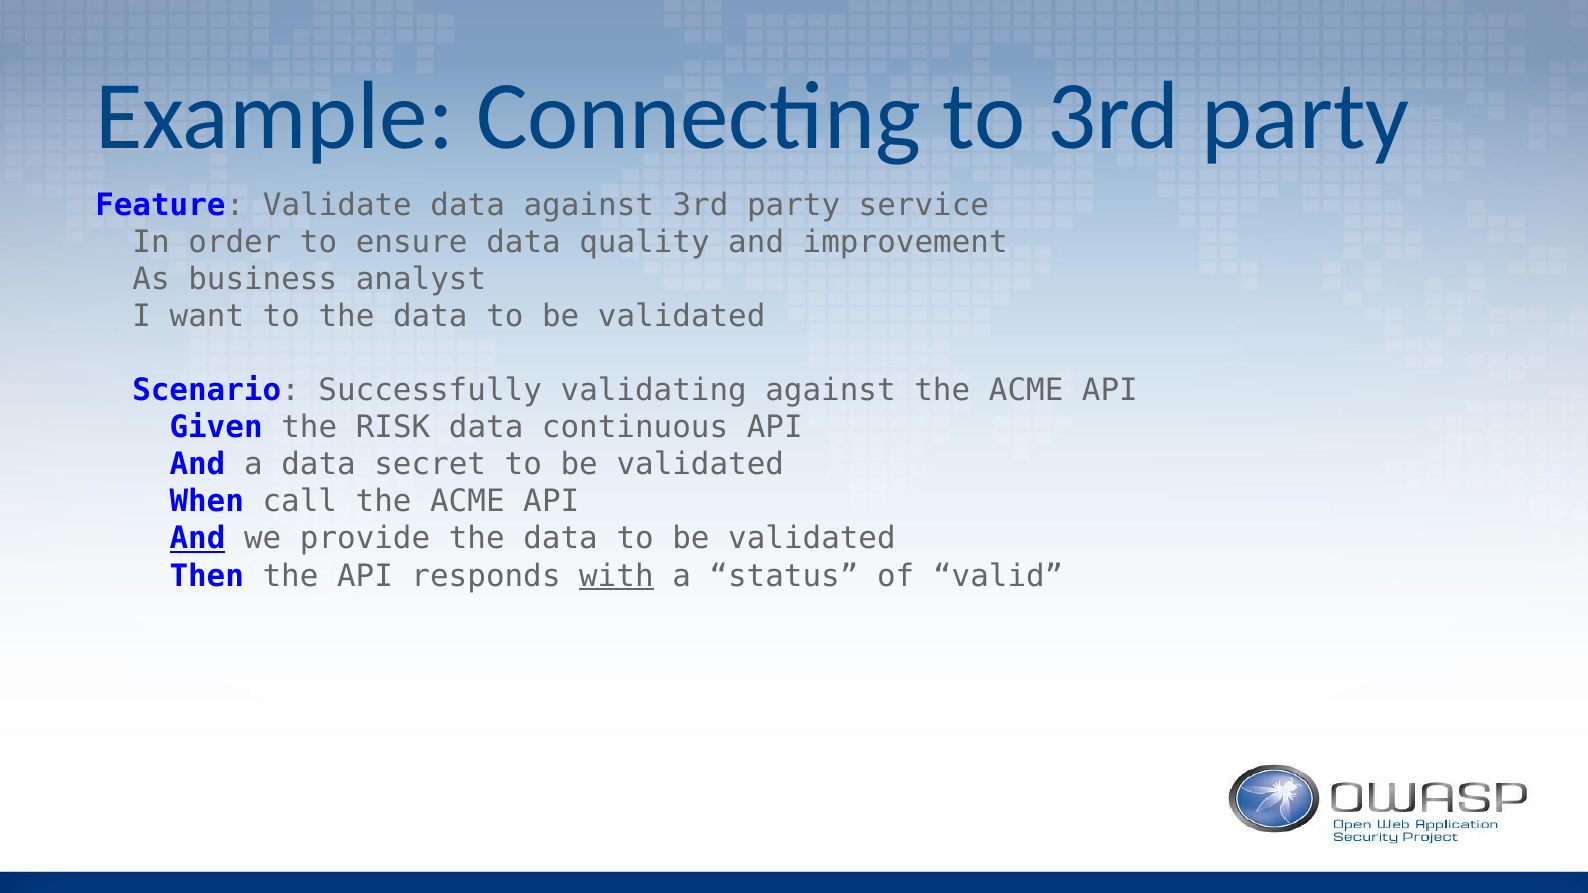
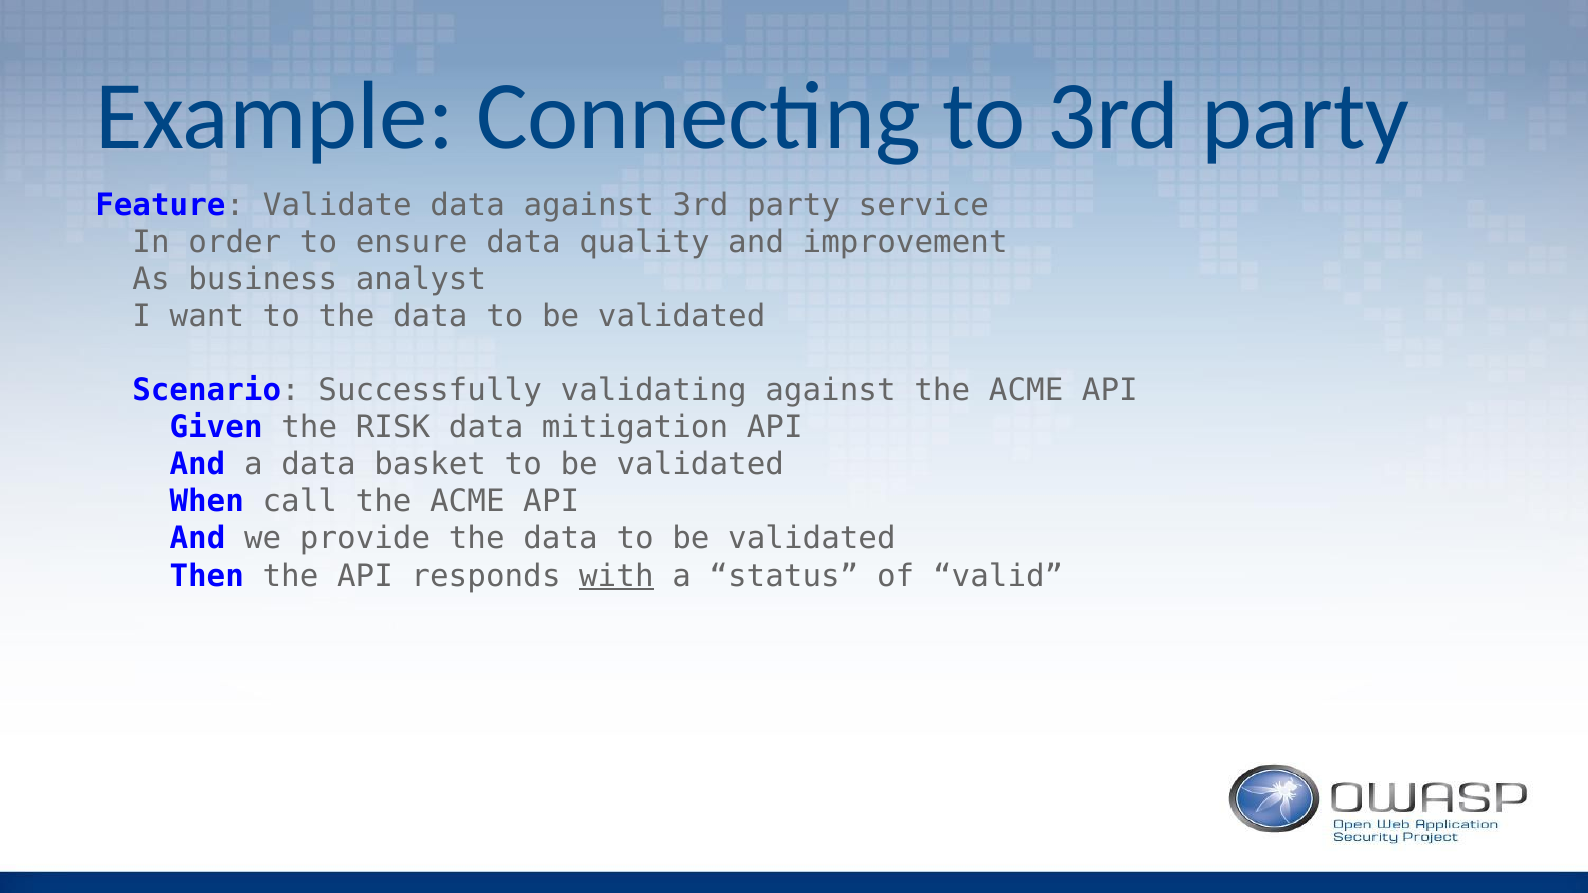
continuous: continuous -> mitigation (635, 428)
secret: secret -> basket (430, 465)
And underline: present -> none (198, 539)
